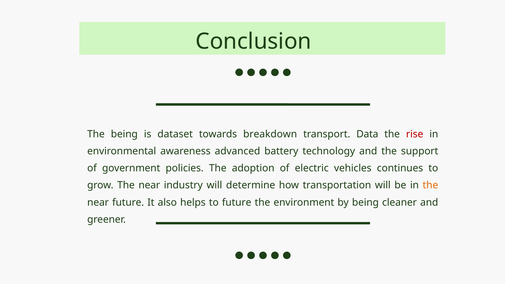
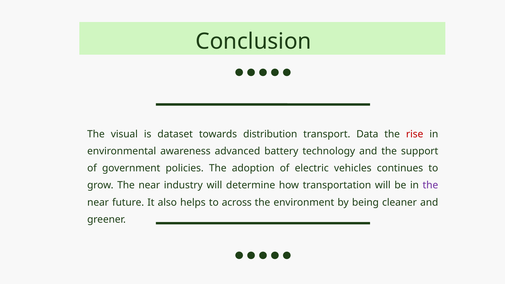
The being: being -> visual (124, 134)
breakdown: breakdown -> distribution (270, 134)
the colour: orange -> purple (430, 185)
to future: future -> across (237, 202)
